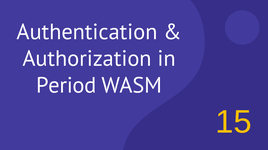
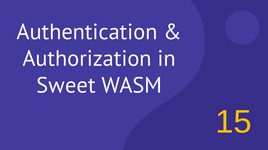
Period: Period -> Sweet (66, 86)
